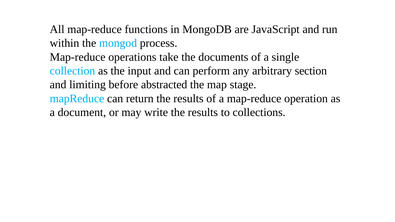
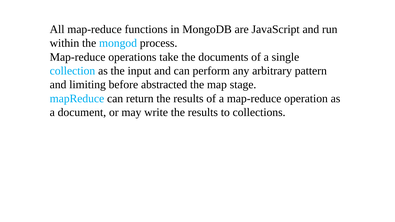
section: section -> pattern (311, 71)
